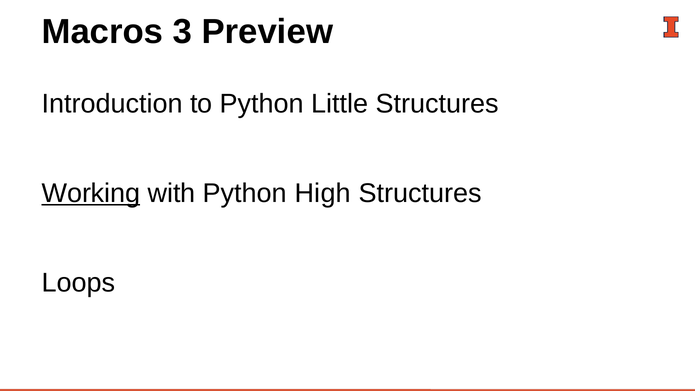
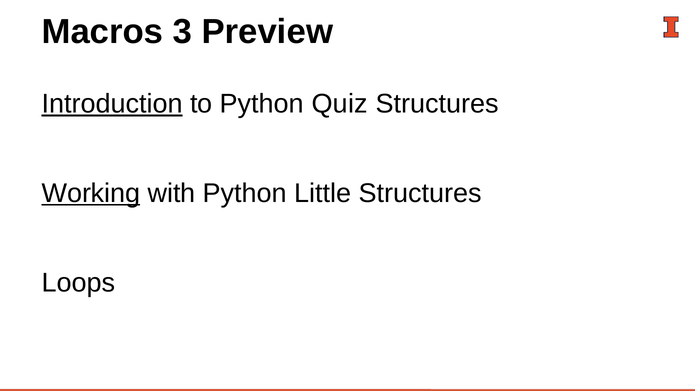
Introduction underline: none -> present (112, 104)
Little: Little -> Quiz (340, 104)
High: High -> Little (323, 193)
